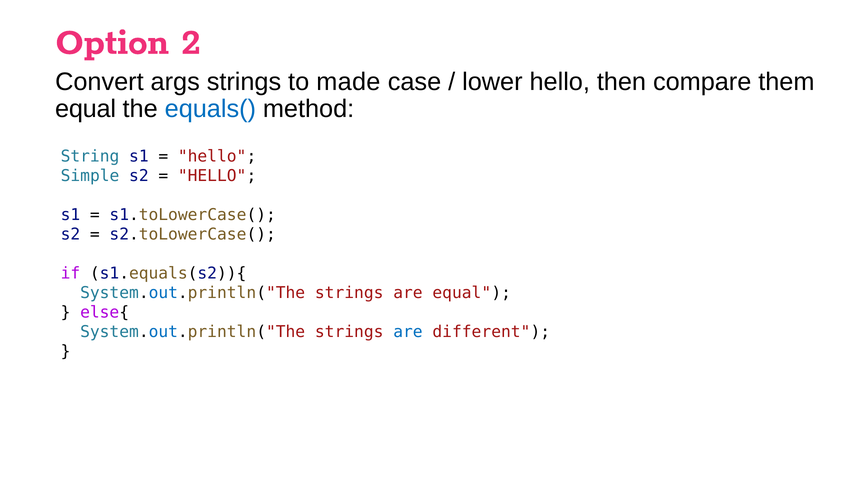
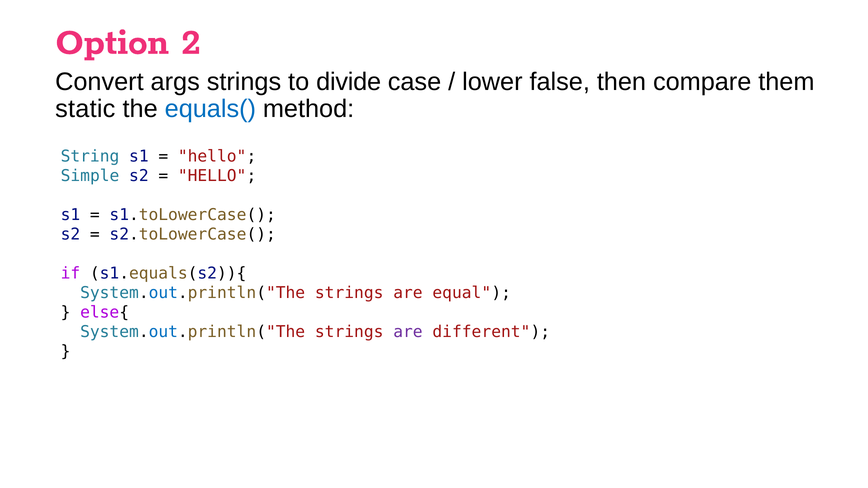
made: made -> divide (349, 82)
lower hello: hello -> false (560, 82)
equal: equal -> static (85, 109)
are colour: blue -> purple (408, 332)
